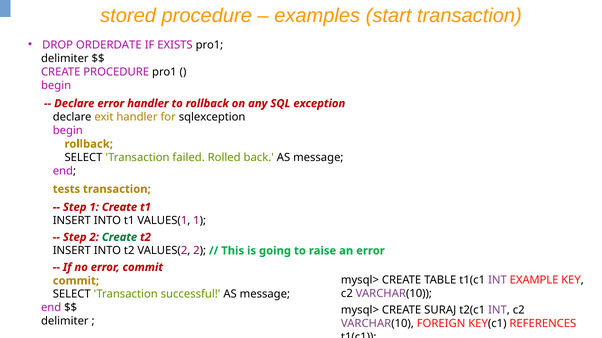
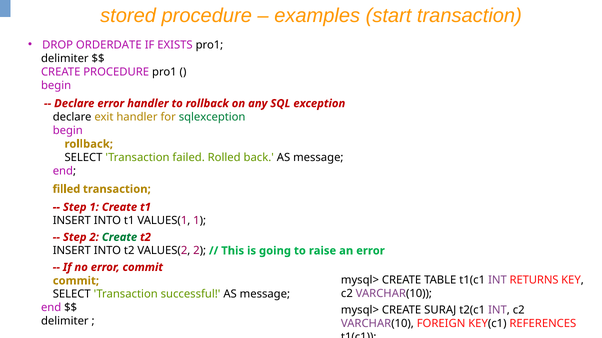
sqlexception colour: black -> green (212, 117)
tests: tests -> filled (66, 189)
EXAMPLE: EXAMPLE -> RETURNS (534, 281)
